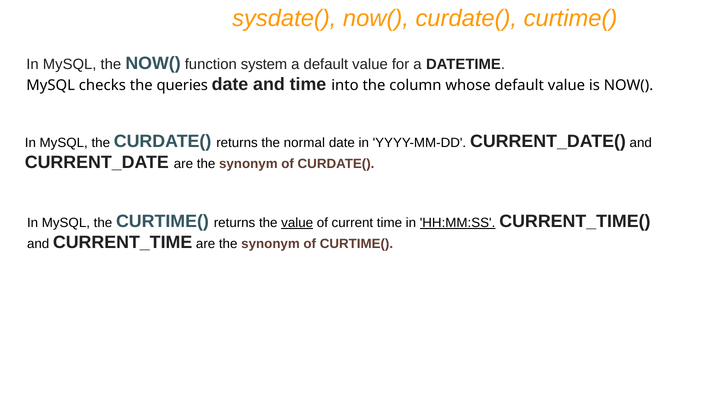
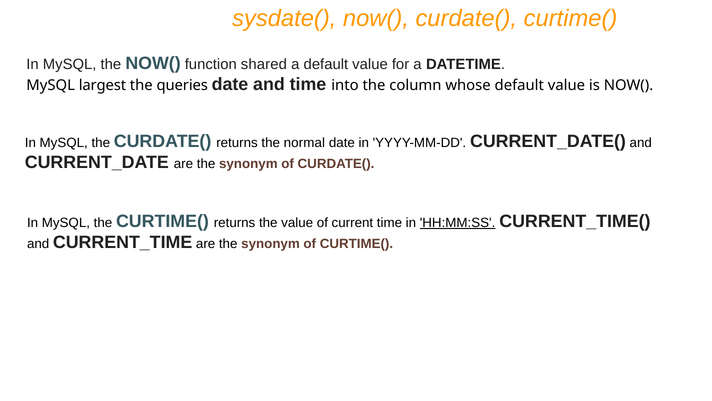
system: system -> shared (264, 64)
checks: checks -> largest (102, 85)
value underline: present -> none (297, 222)
